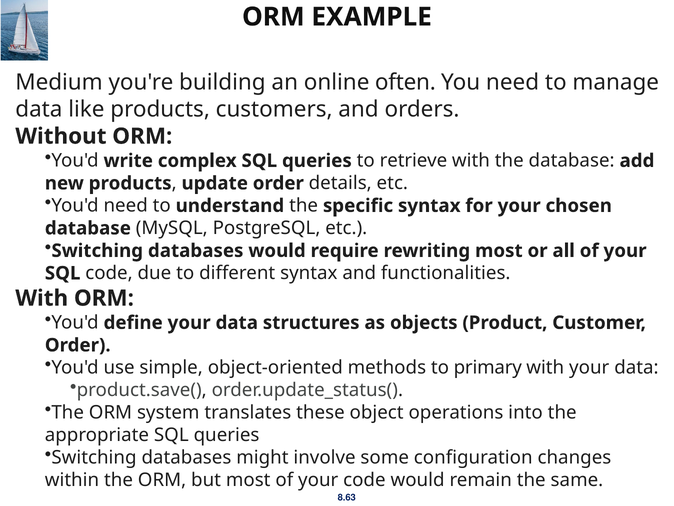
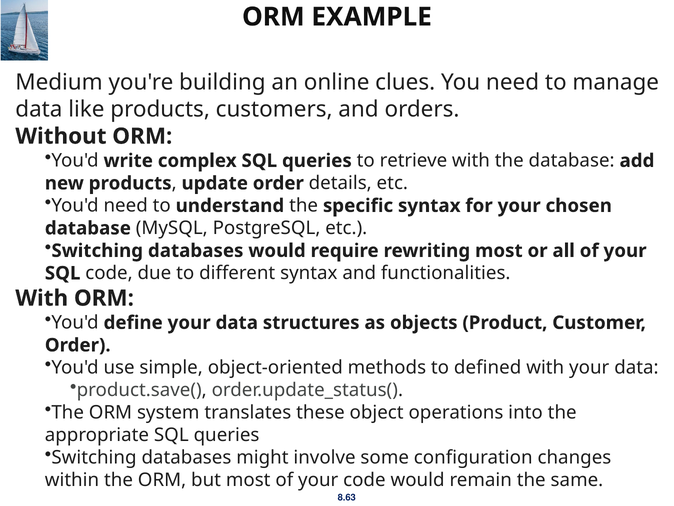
often: often -> clues (405, 82)
primary: primary -> defined (488, 367)
